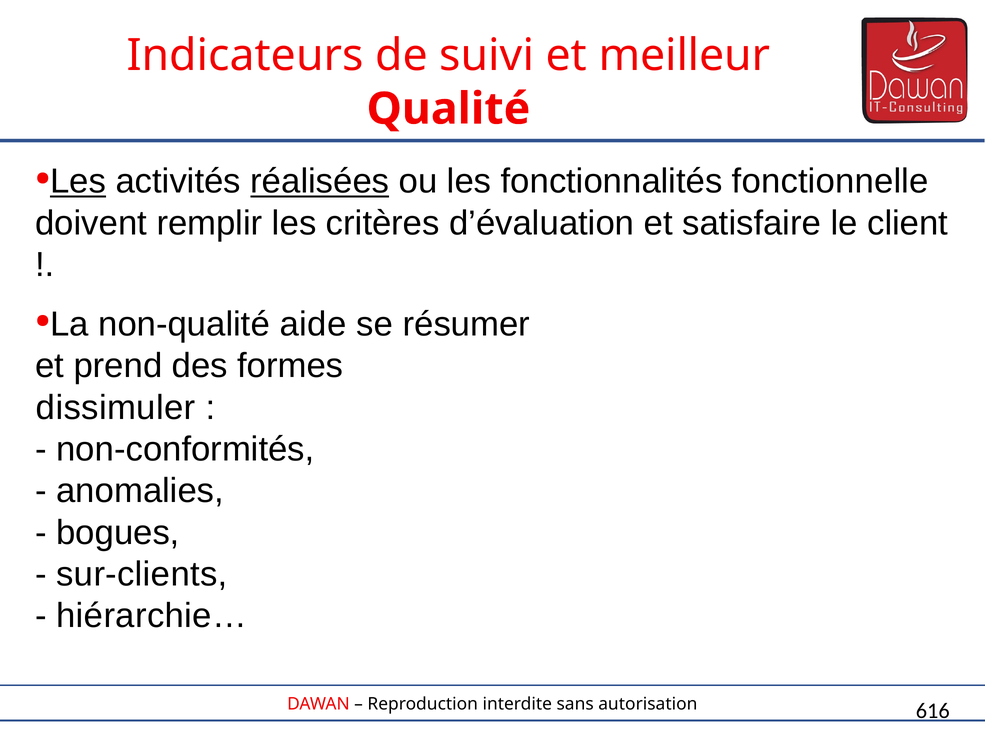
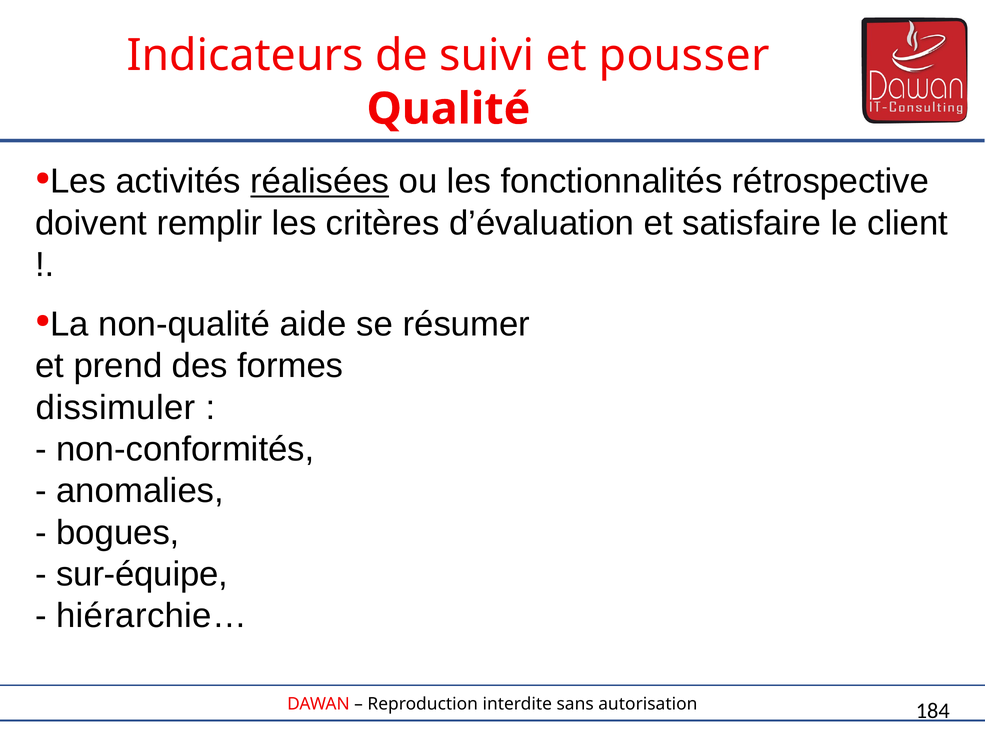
meilleur: meilleur -> pousser (684, 55)
Les underline: present -> none (78, 182)
fonctionnelle: fonctionnelle -> rétrospective (830, 182)
sur-clients: sur-clients -> sur-équipe (142, 575)
616: 616 -> 184 (933, 711)
